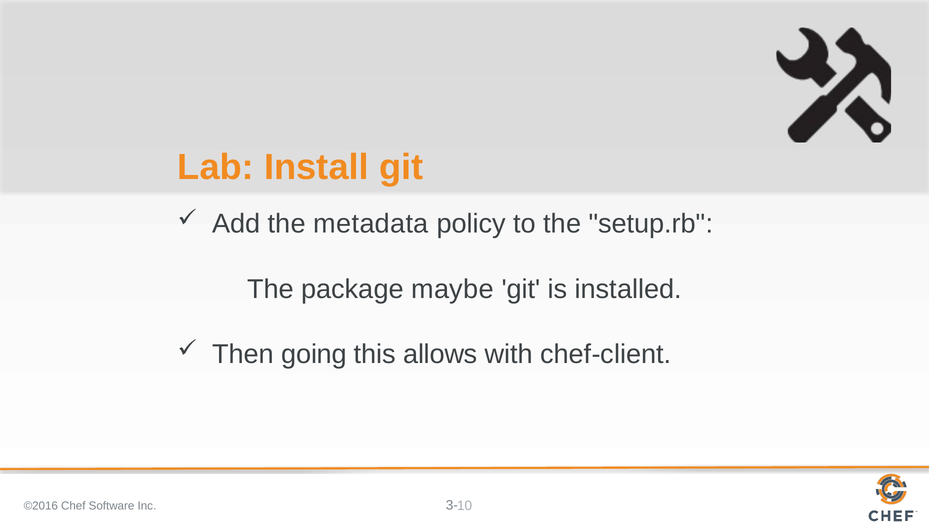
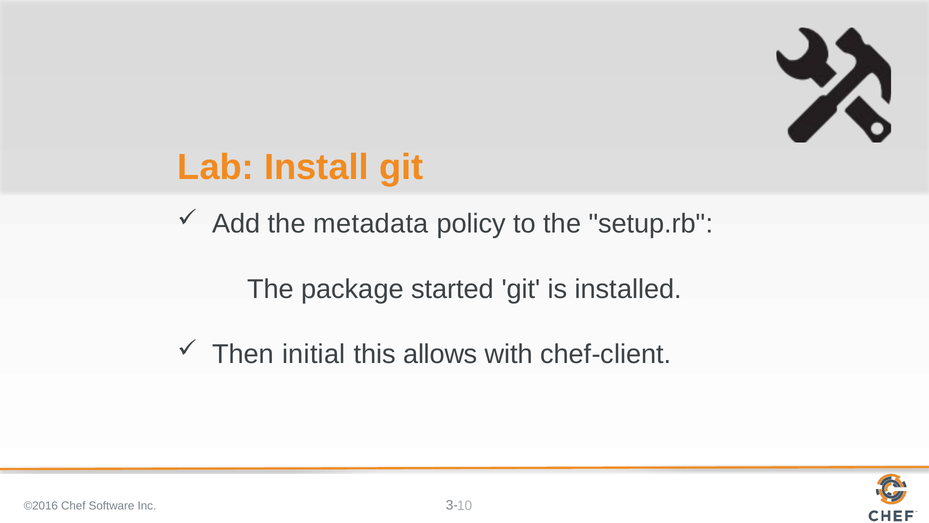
maybe: maybe -> started (453, 289)
going: going -> initial (314, 354)
